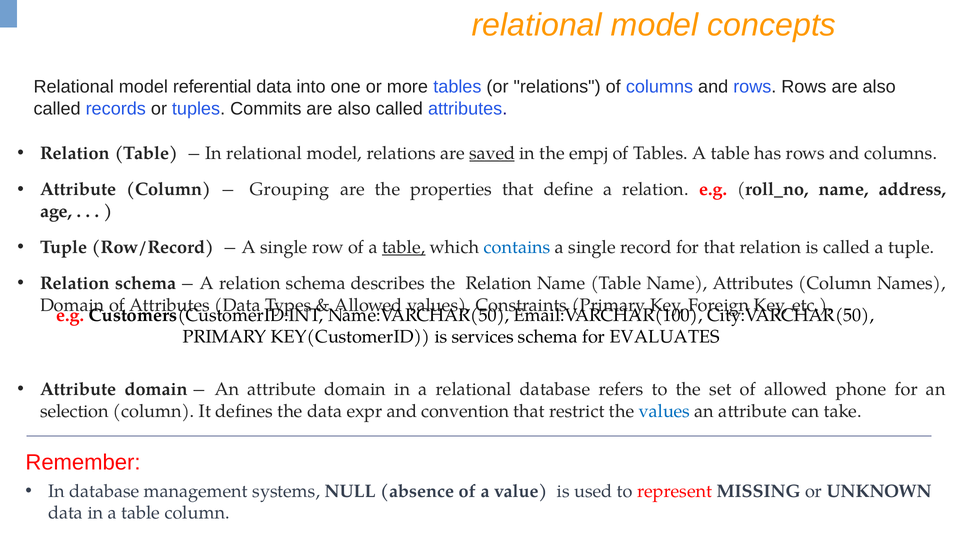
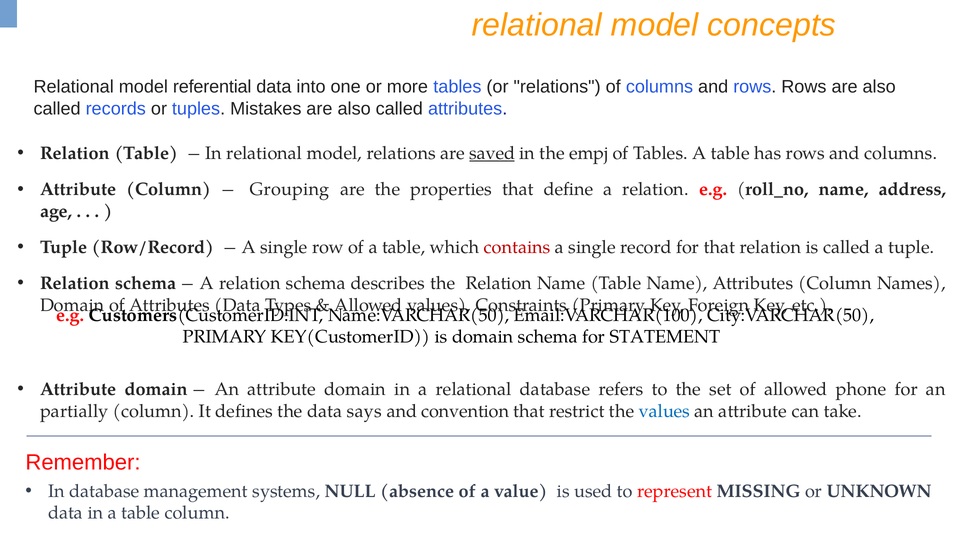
Commits: Commits -> Mistakes (266, 109)
table underline: present -> none (404, 247)
contains colour: blue -> red (517, 247)
is services: services -> domain (483, 337)
EVALUATES: EVALUATES -> STATEMENT (665, 337)
selection: selection -> partially (74, 411)
expr: expr -> says (364, 411)
